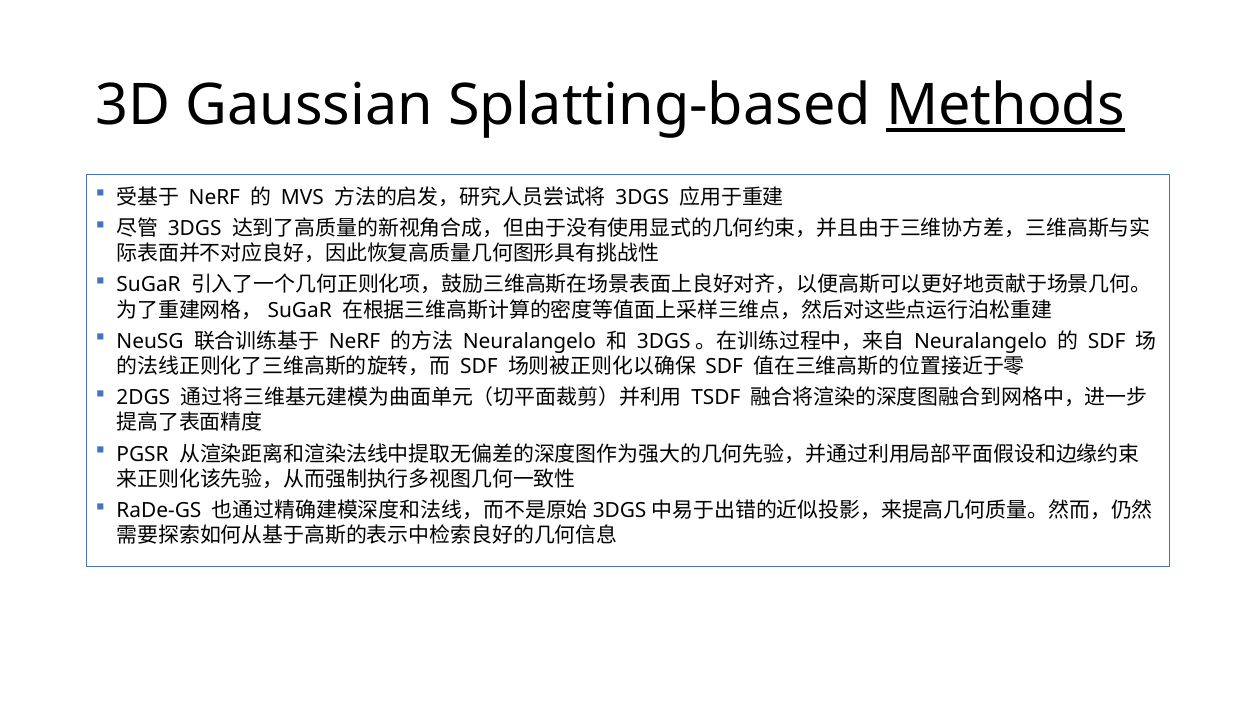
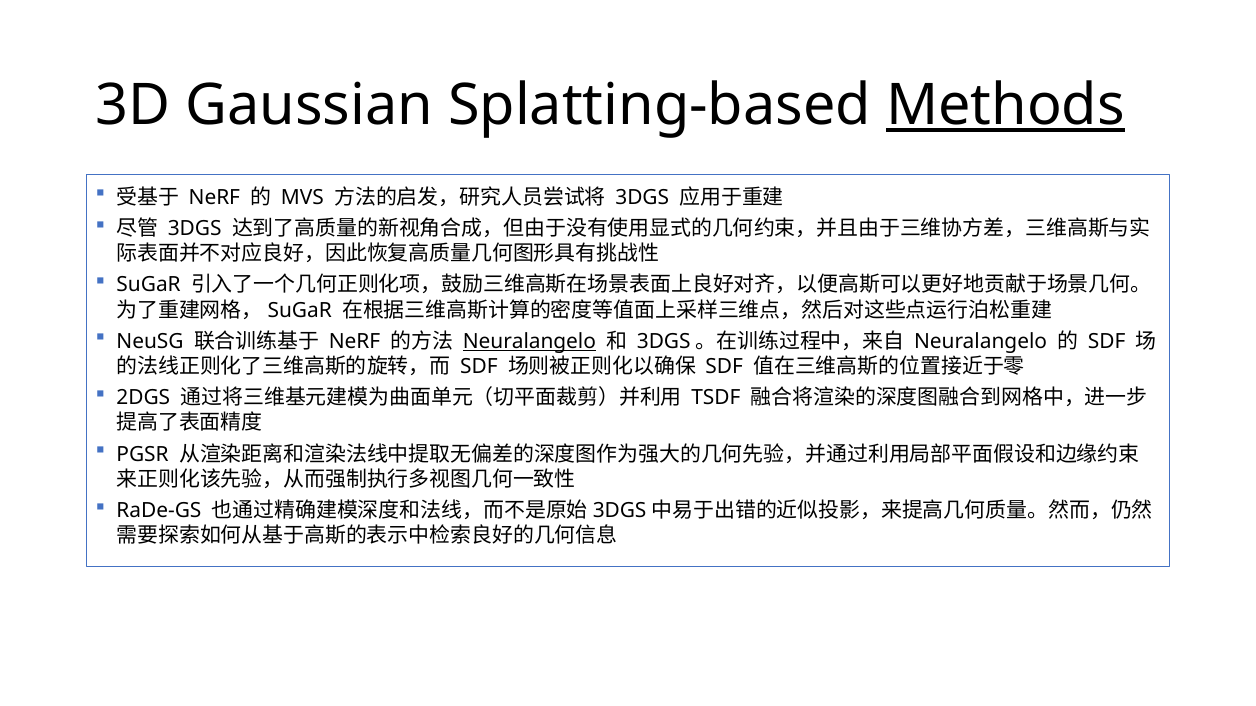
Neuralangelo underline: none -> present (529, 342)
